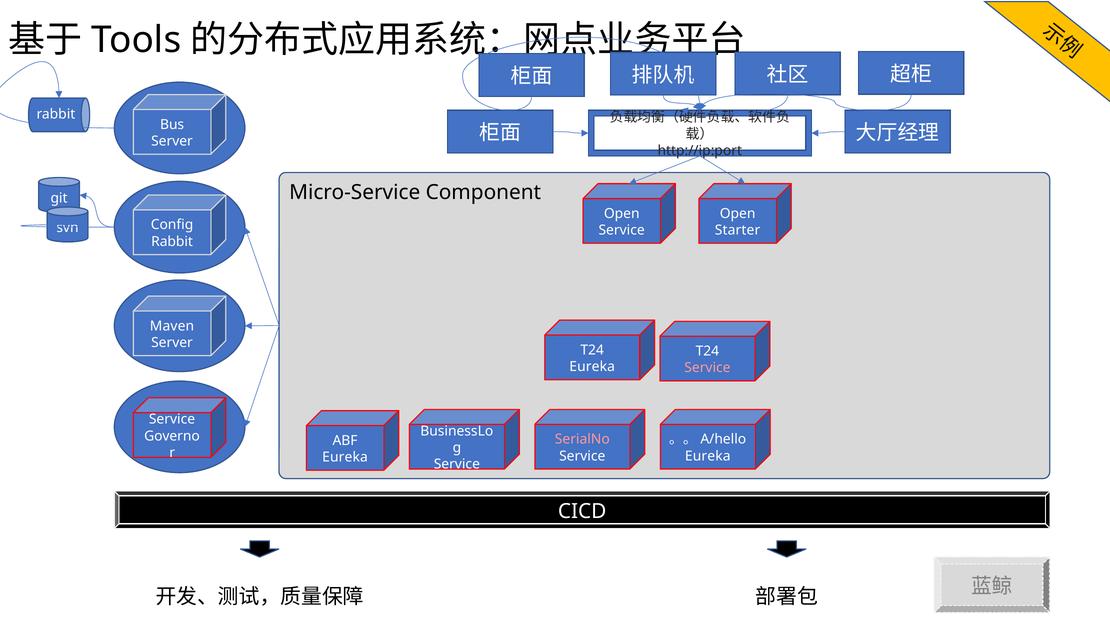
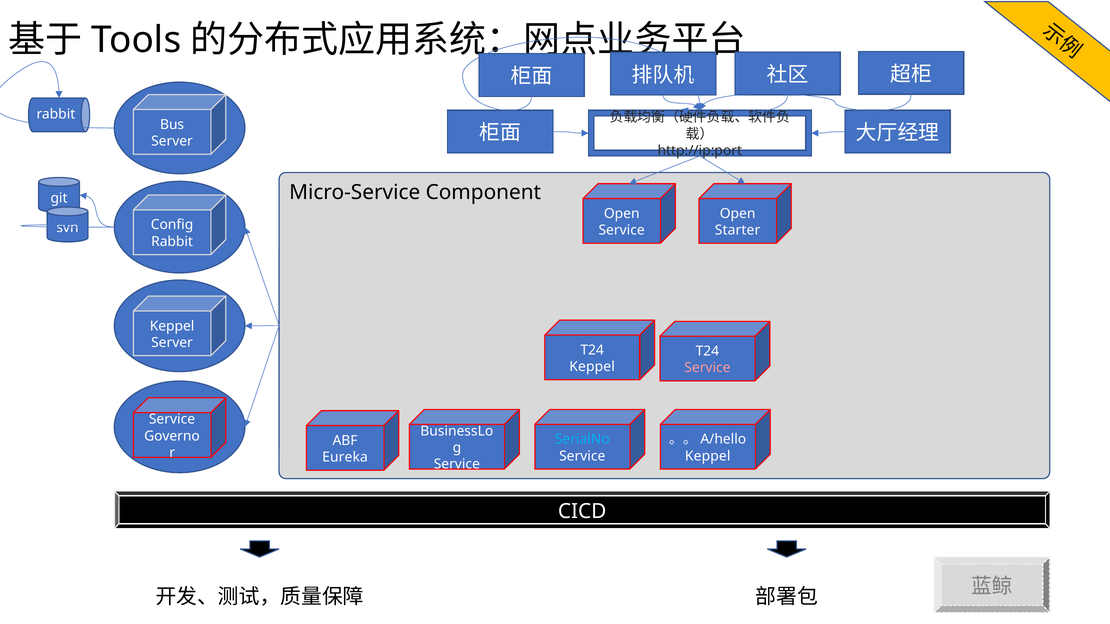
Maven: Maven -> Keppel (172, 326)
Eureka: Eureka -> Keppel (592, 367)
SerialNo colour: pink -> light blue (582, 440)
Eureka: Eureka -> Keppel (708, 456)
